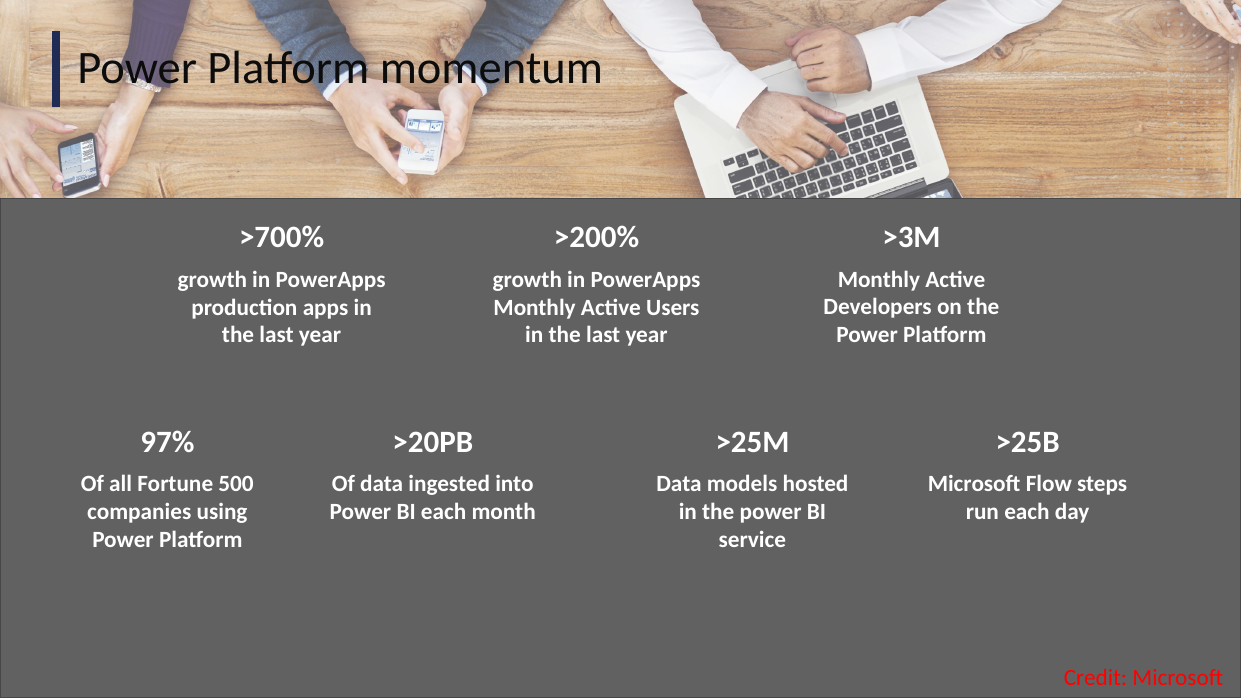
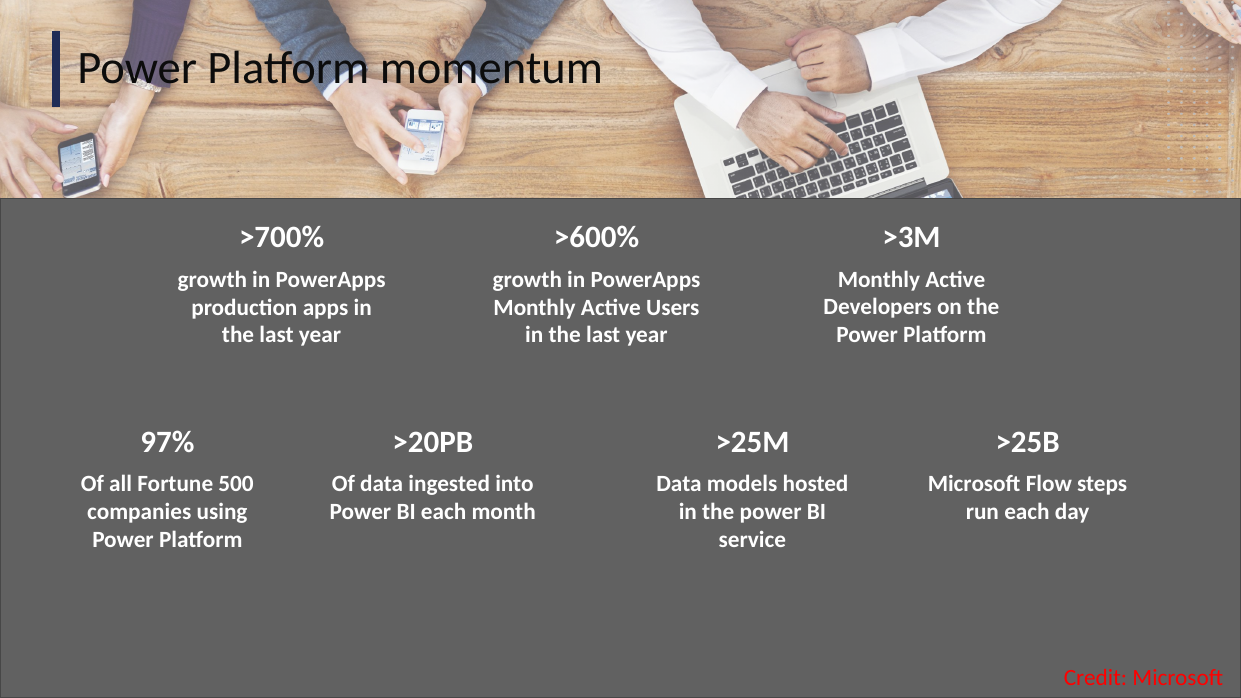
>200%: >200% -> >600% (597, 238)
